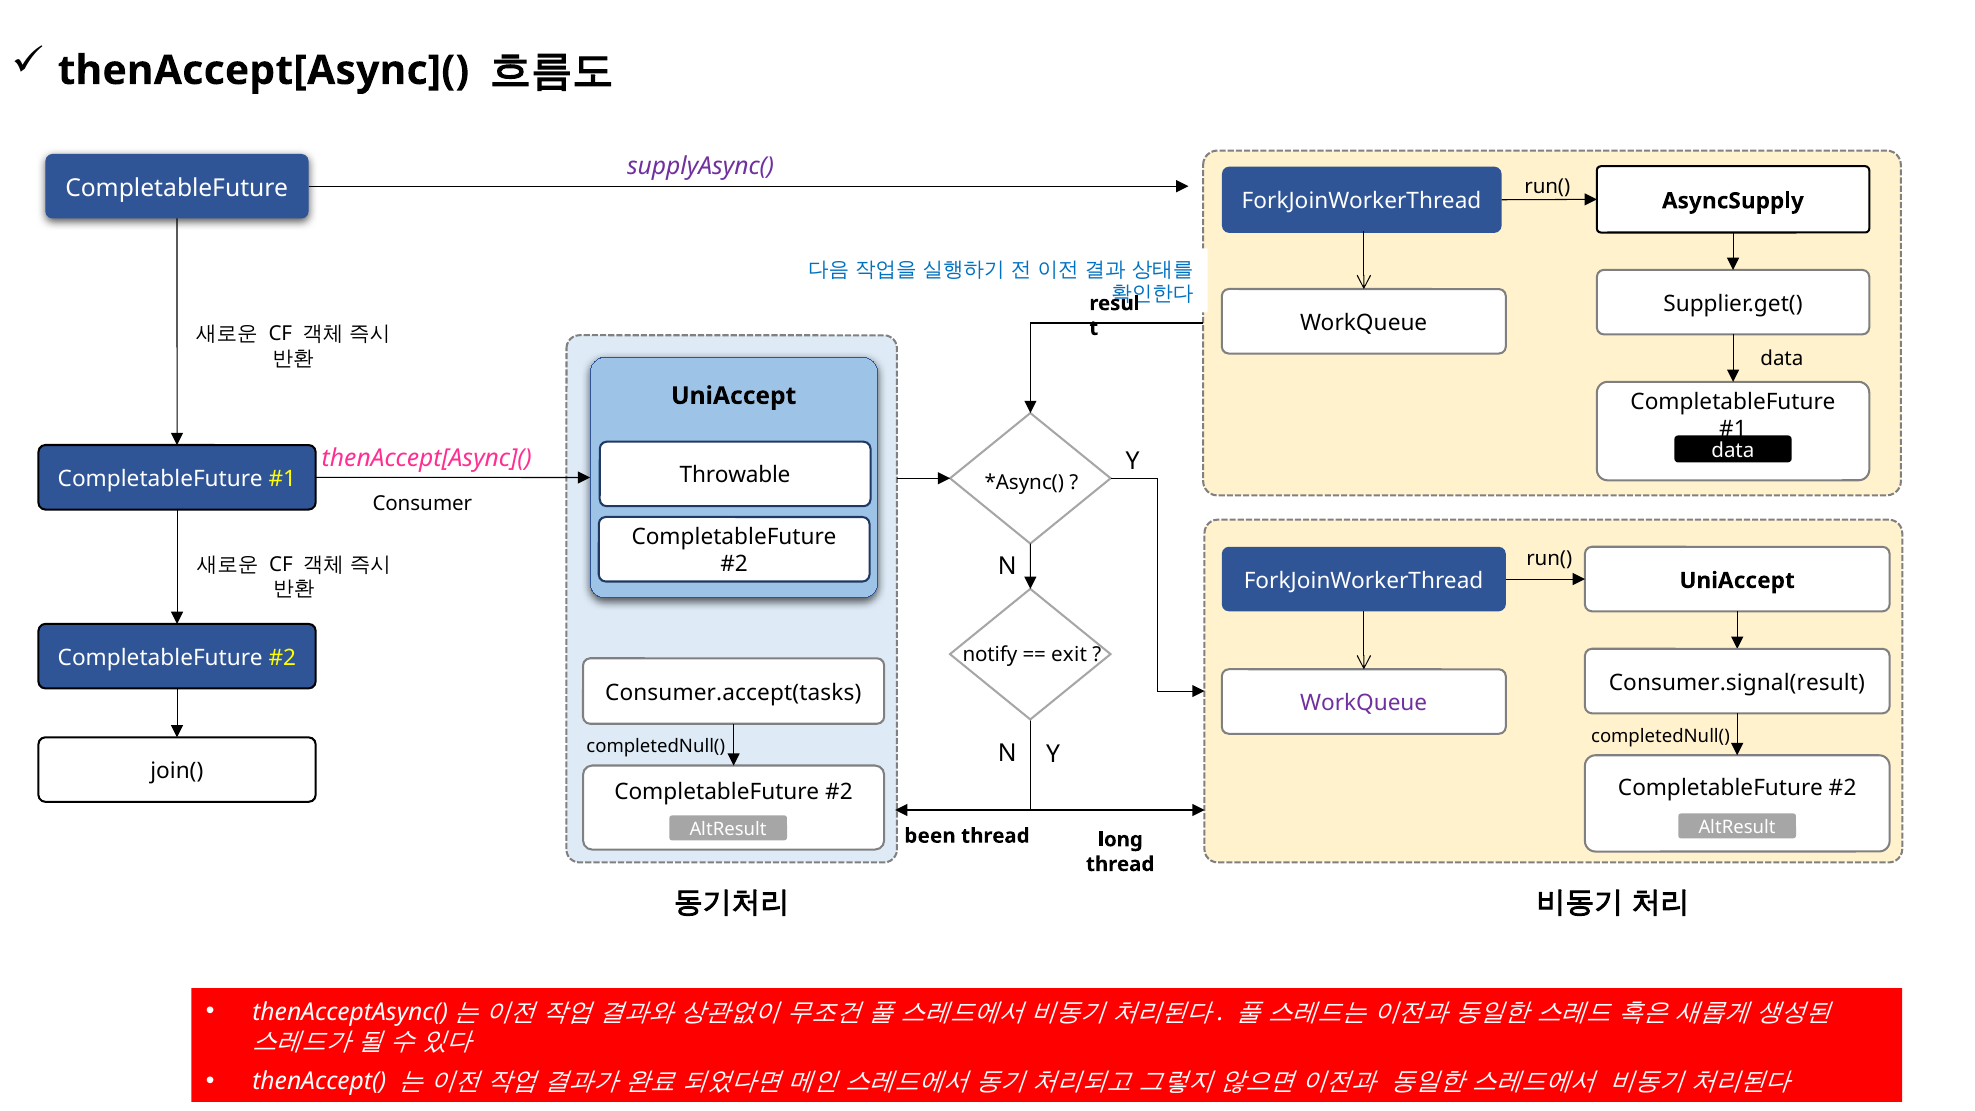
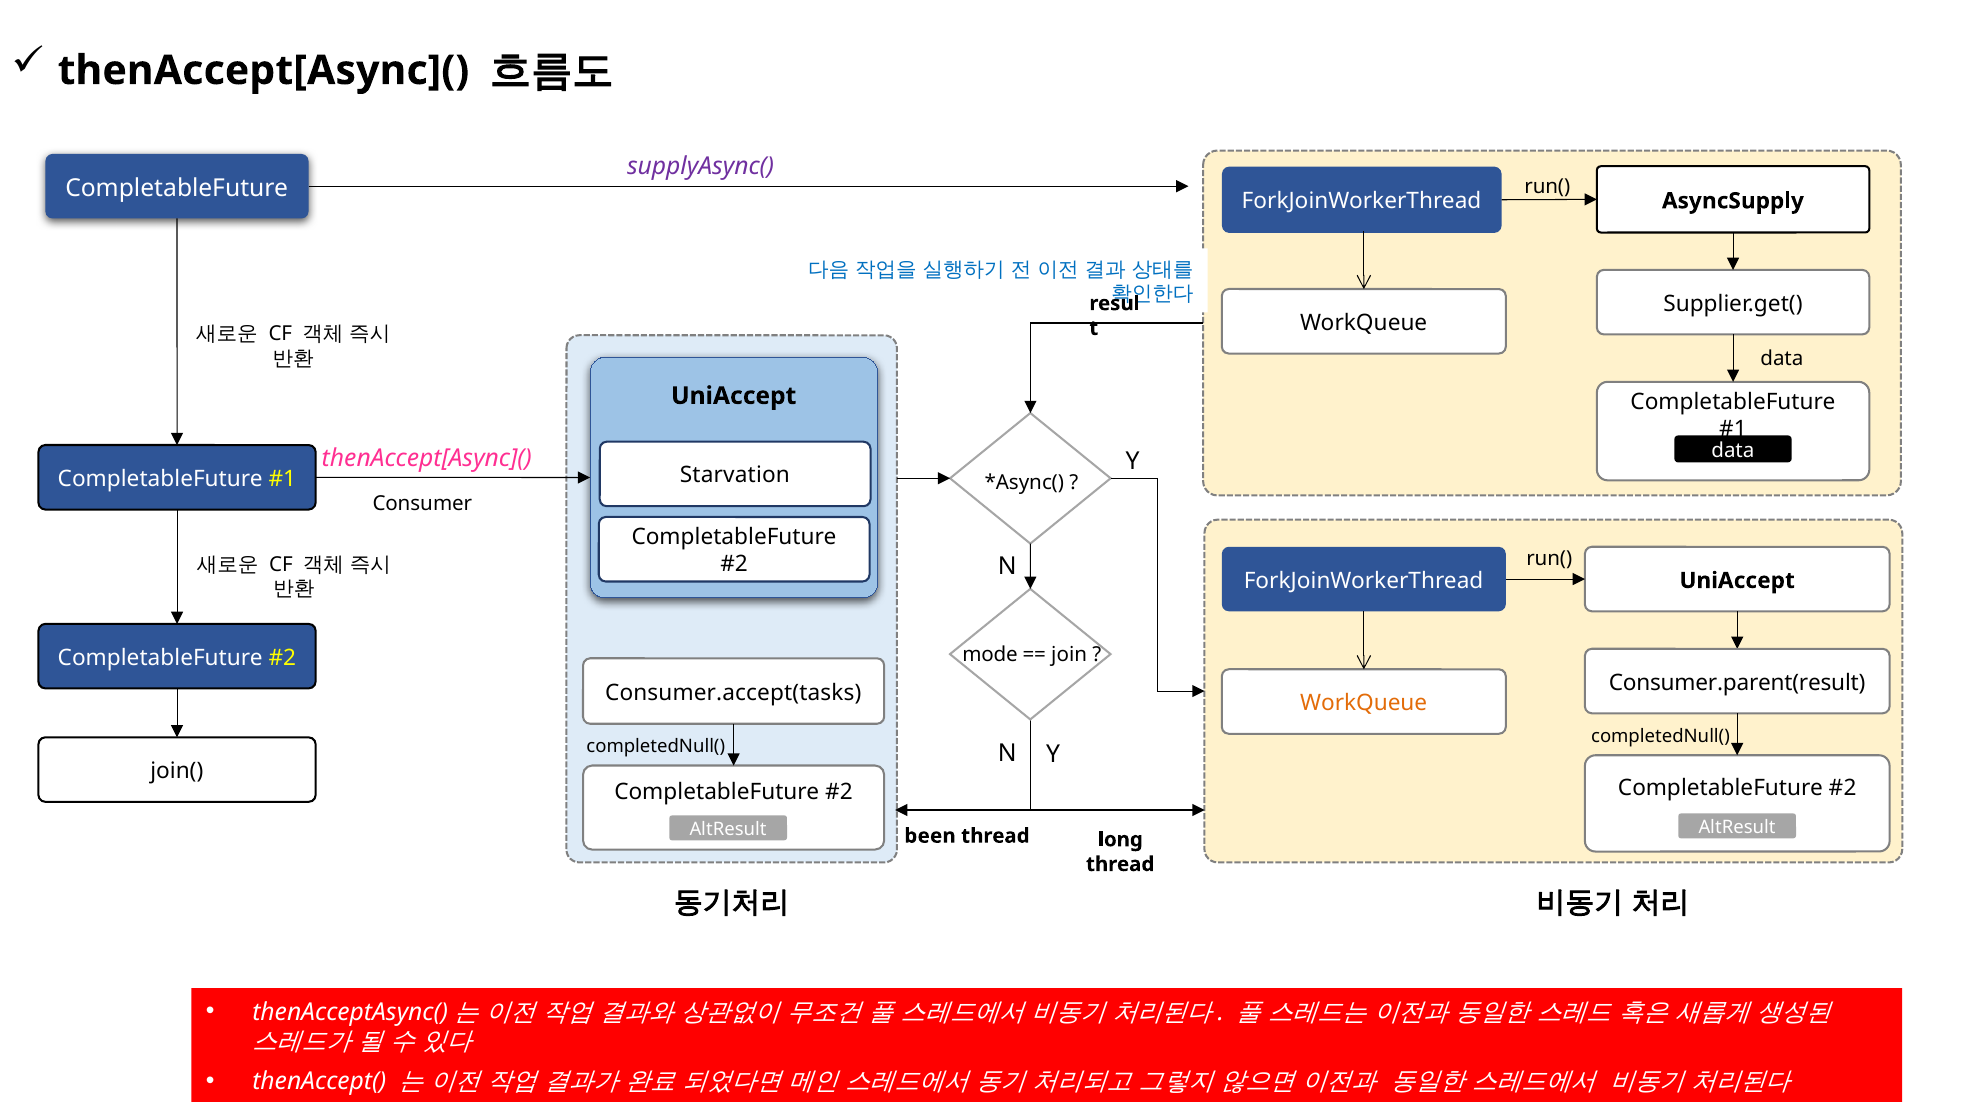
Throwable: Throwable -> Starvation (735, 475)
notify: notify -> mode (990, 655)
exit: exit -> join (1069, 655)
Consumer.signal(result: Consumer.signal(result -> Consumer.parent(result (1737, 683)
WorkQueue colour: purple -> orange (1364, 703)
